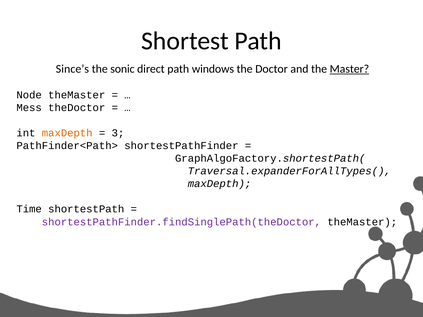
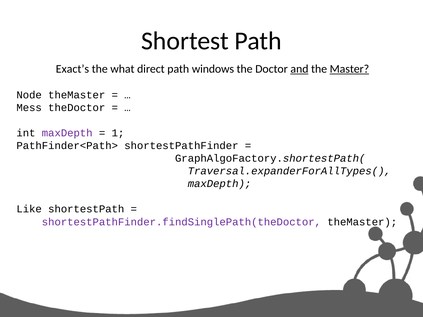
Since’s: Since’s -> Exact’s (72, 69)
sonic: sonic -> what (122, 69)
and underline: none -> present (299, 69)
maxDepth colour: orange -> purple (67, 133)
3: 3 -> 1 (118, 133)
Time: Time -> Like (29, 209)
